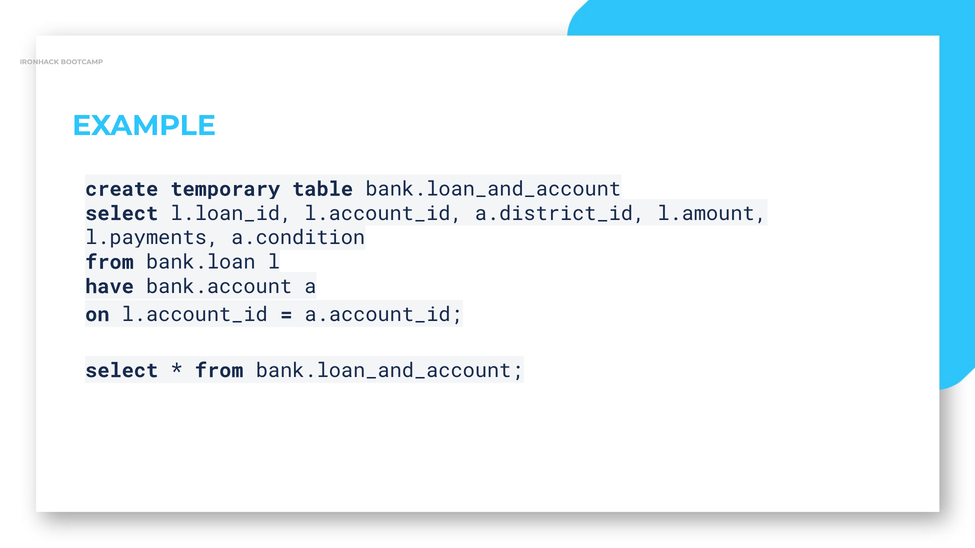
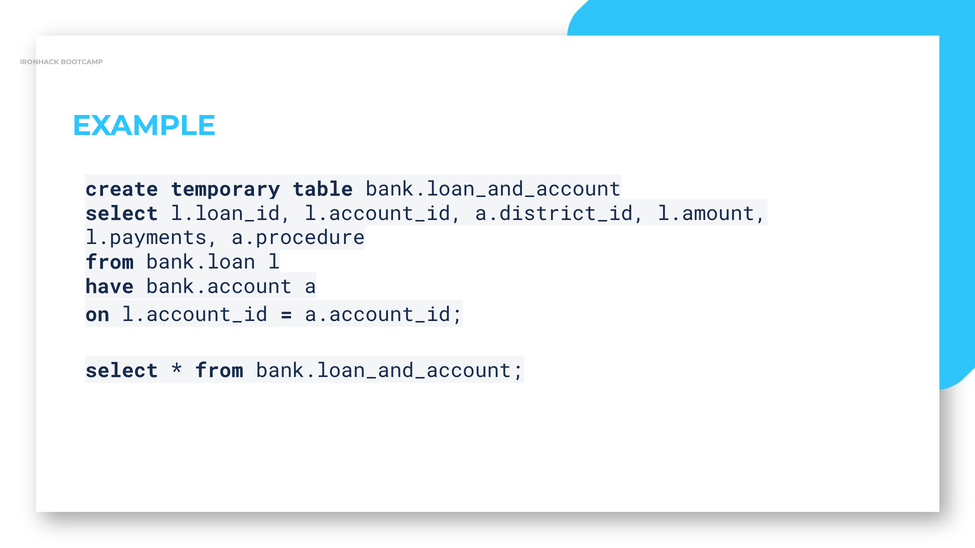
a.condition: a.condition -> a.procedure (298, 238)
